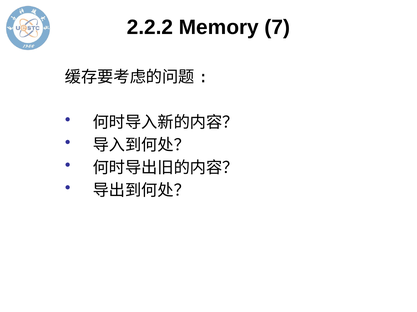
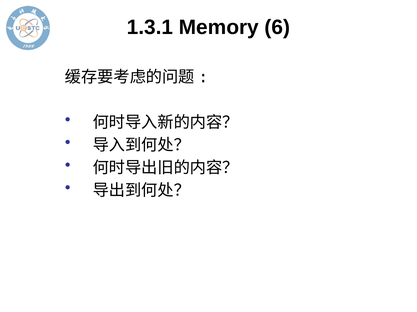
2.2.2: 2.2.2 -> 1.3.1 (150, 28)
7: 7 -> 6 (277, 28)
